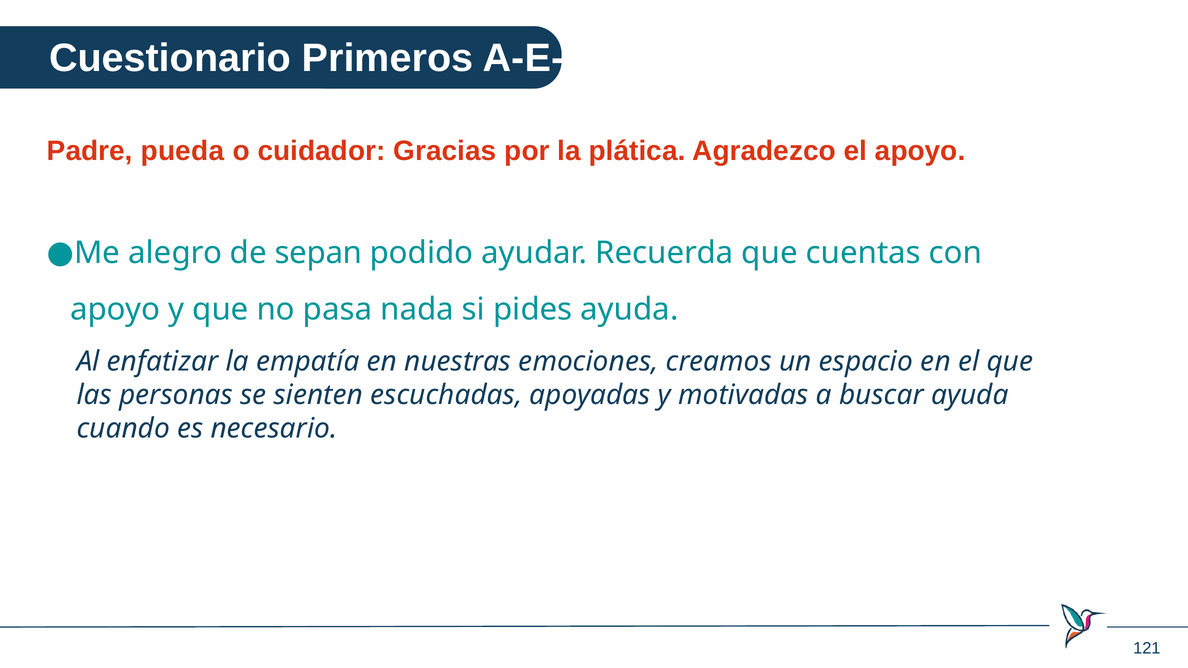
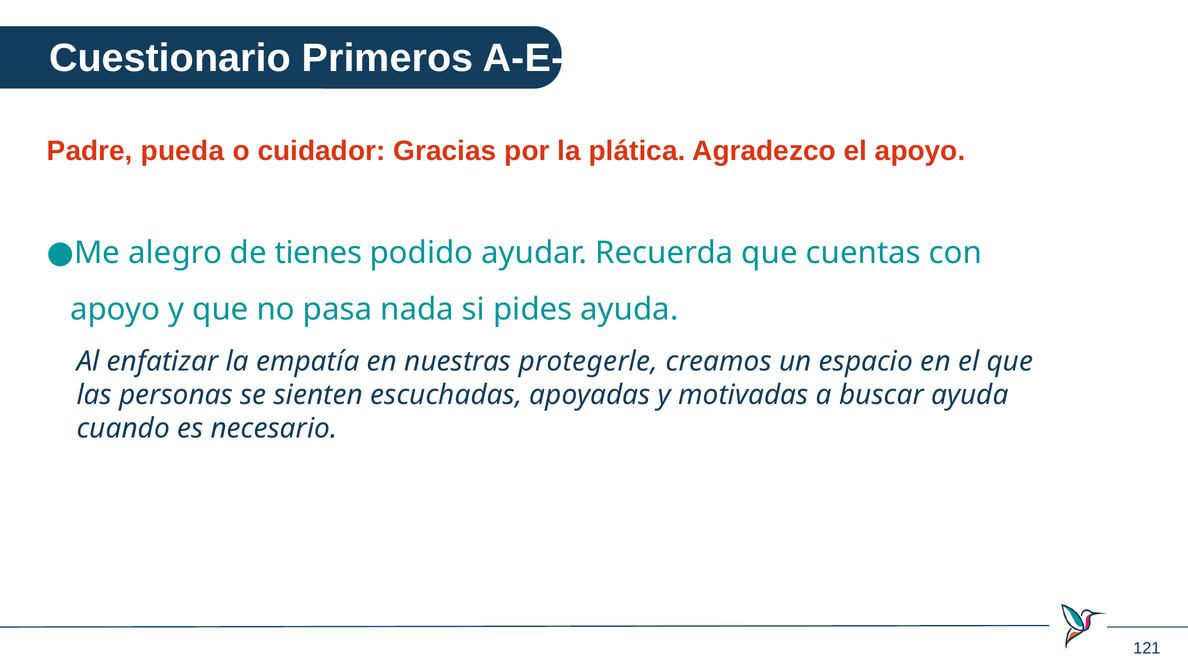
sepan: sepan -> tienes (318, 253)
emociones: emociones -> protegerle (588, 361)
